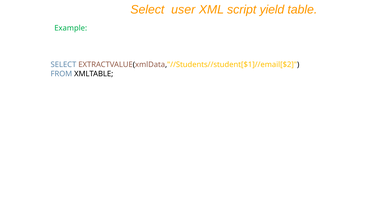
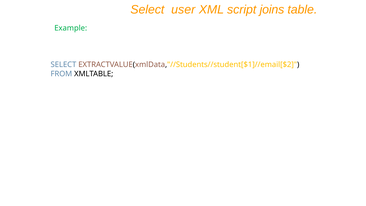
yield: yield -> joins (272, 10)
